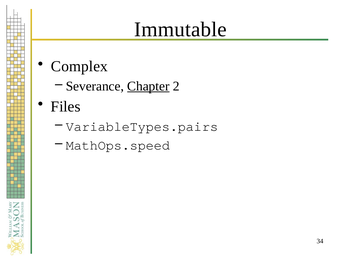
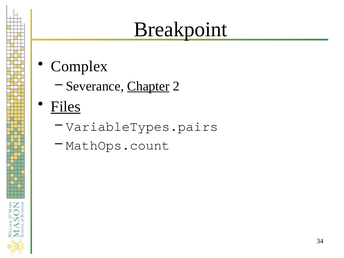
Immutable: Immutable -> Breakpoint (181, 30)
Files underline: none -> present (66, 107)
MathOps.speed: MathOps.speed -> MathOps.count (118, 145)
